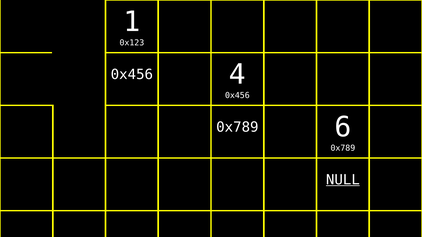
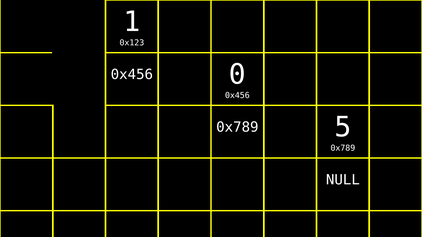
4: 4 -> 0 (237, 75)
6: 6 -> 5 (343, 128)
NULL underline: present -> none (343, 180)
